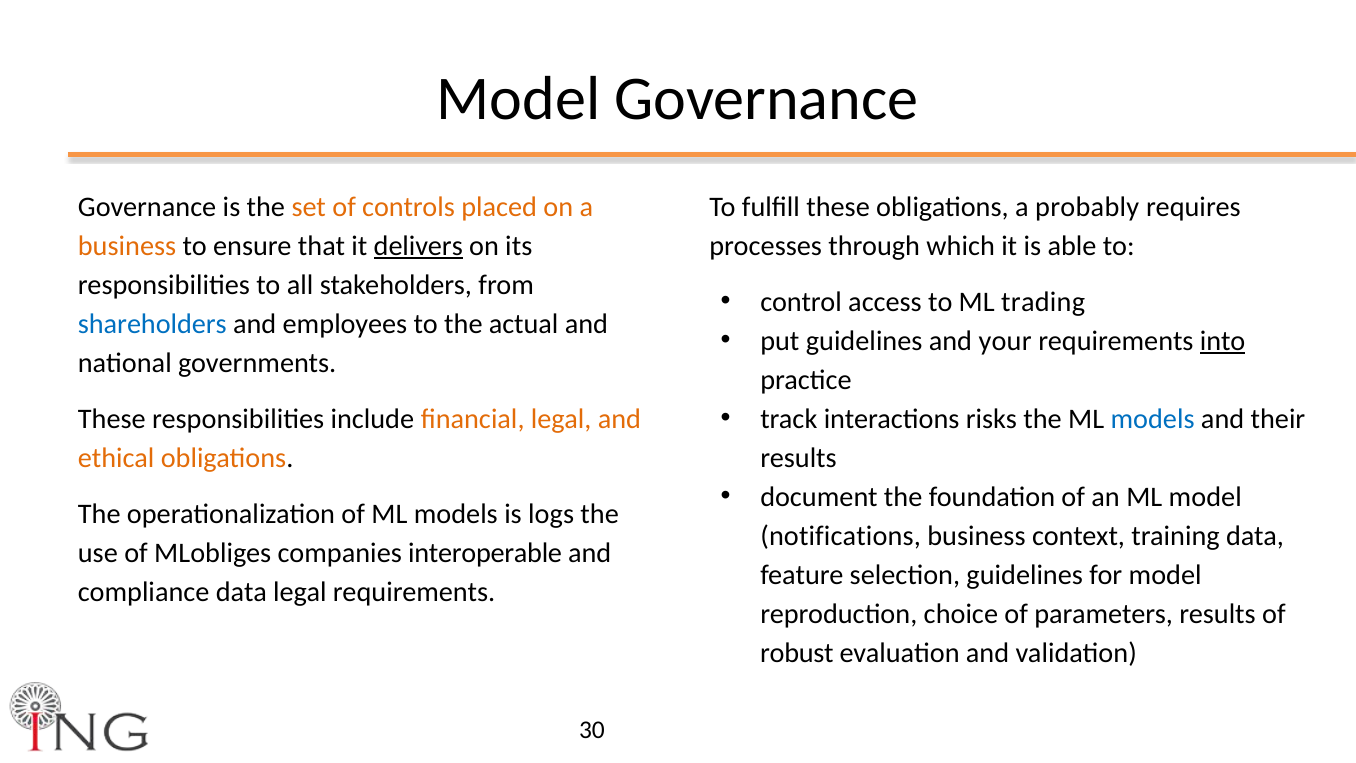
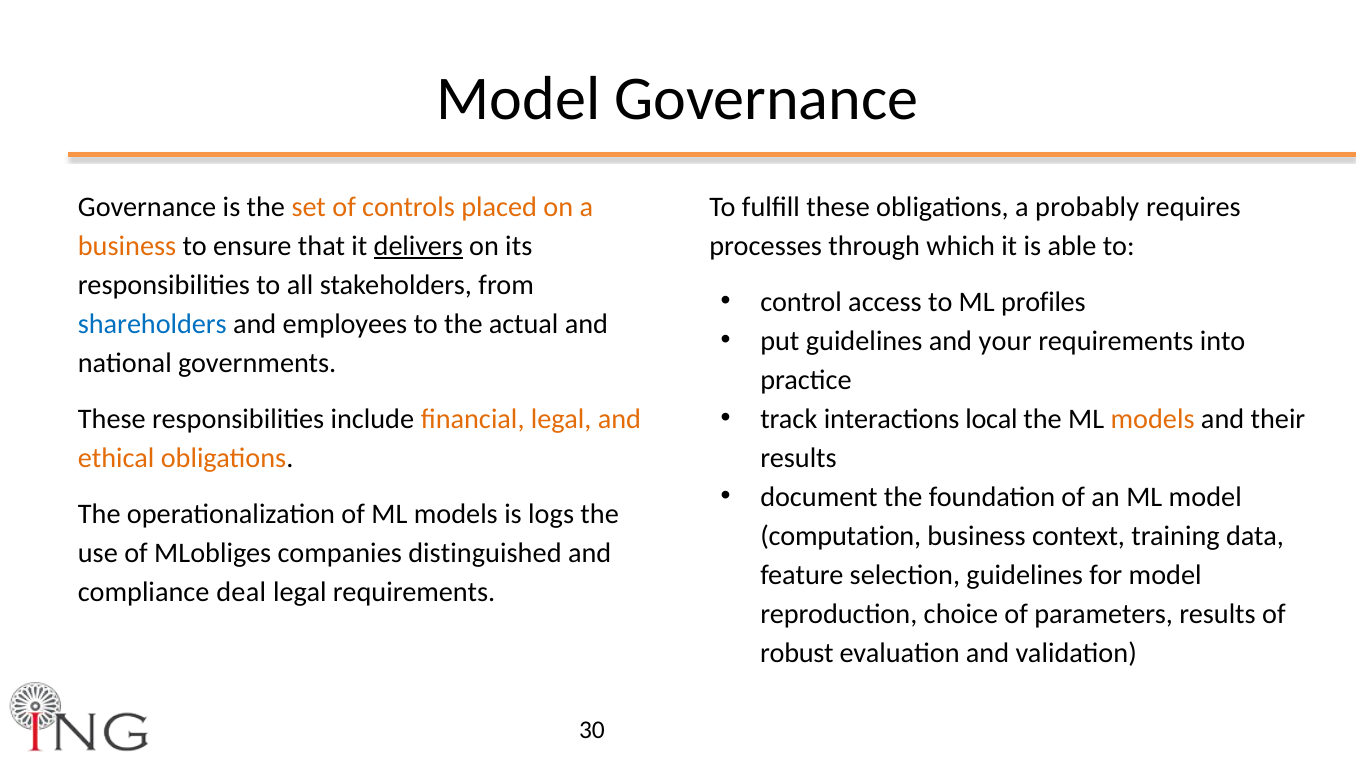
trading: trading -> profiles (1043, 302)
into underline: present -> none (1223, 341)
risks: risks -> local (992, 419)
models colour: blue -> orange (1153, 419)
notifications: notifications -> computation (841, 536)
interoperable: interoperable -> distinguished (485, 553)
compliance data: data -> deal (241, 592)
